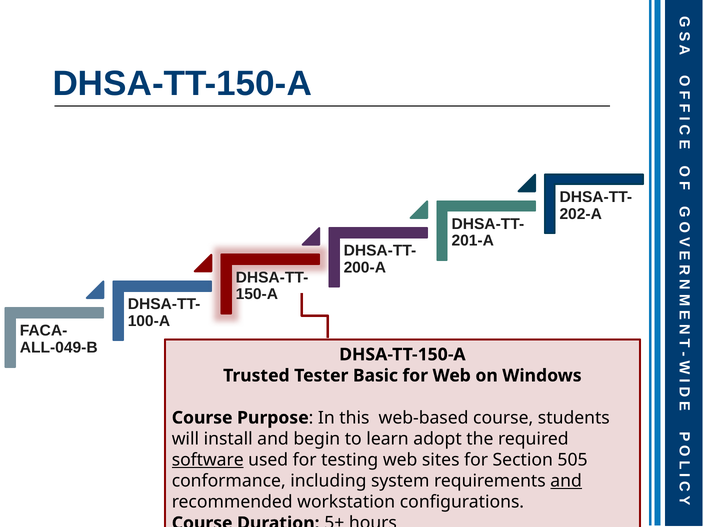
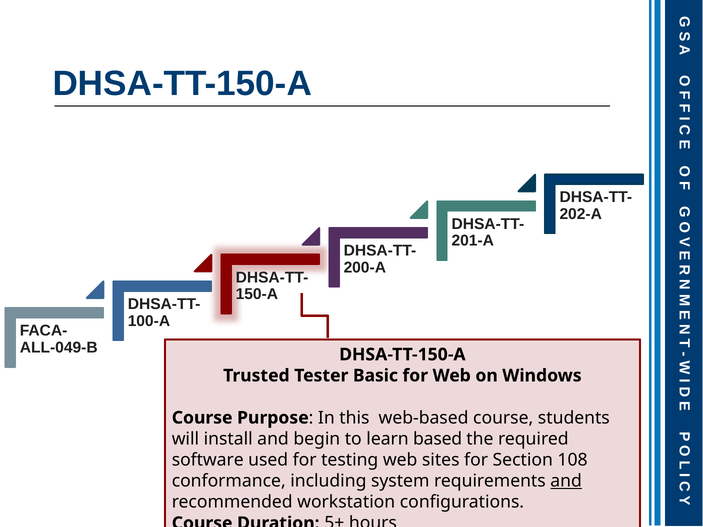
adopt: adopt -> based (438, 439)
software underline: present -> none (208, 460)
505: 505 -> 108 (573, 460)
